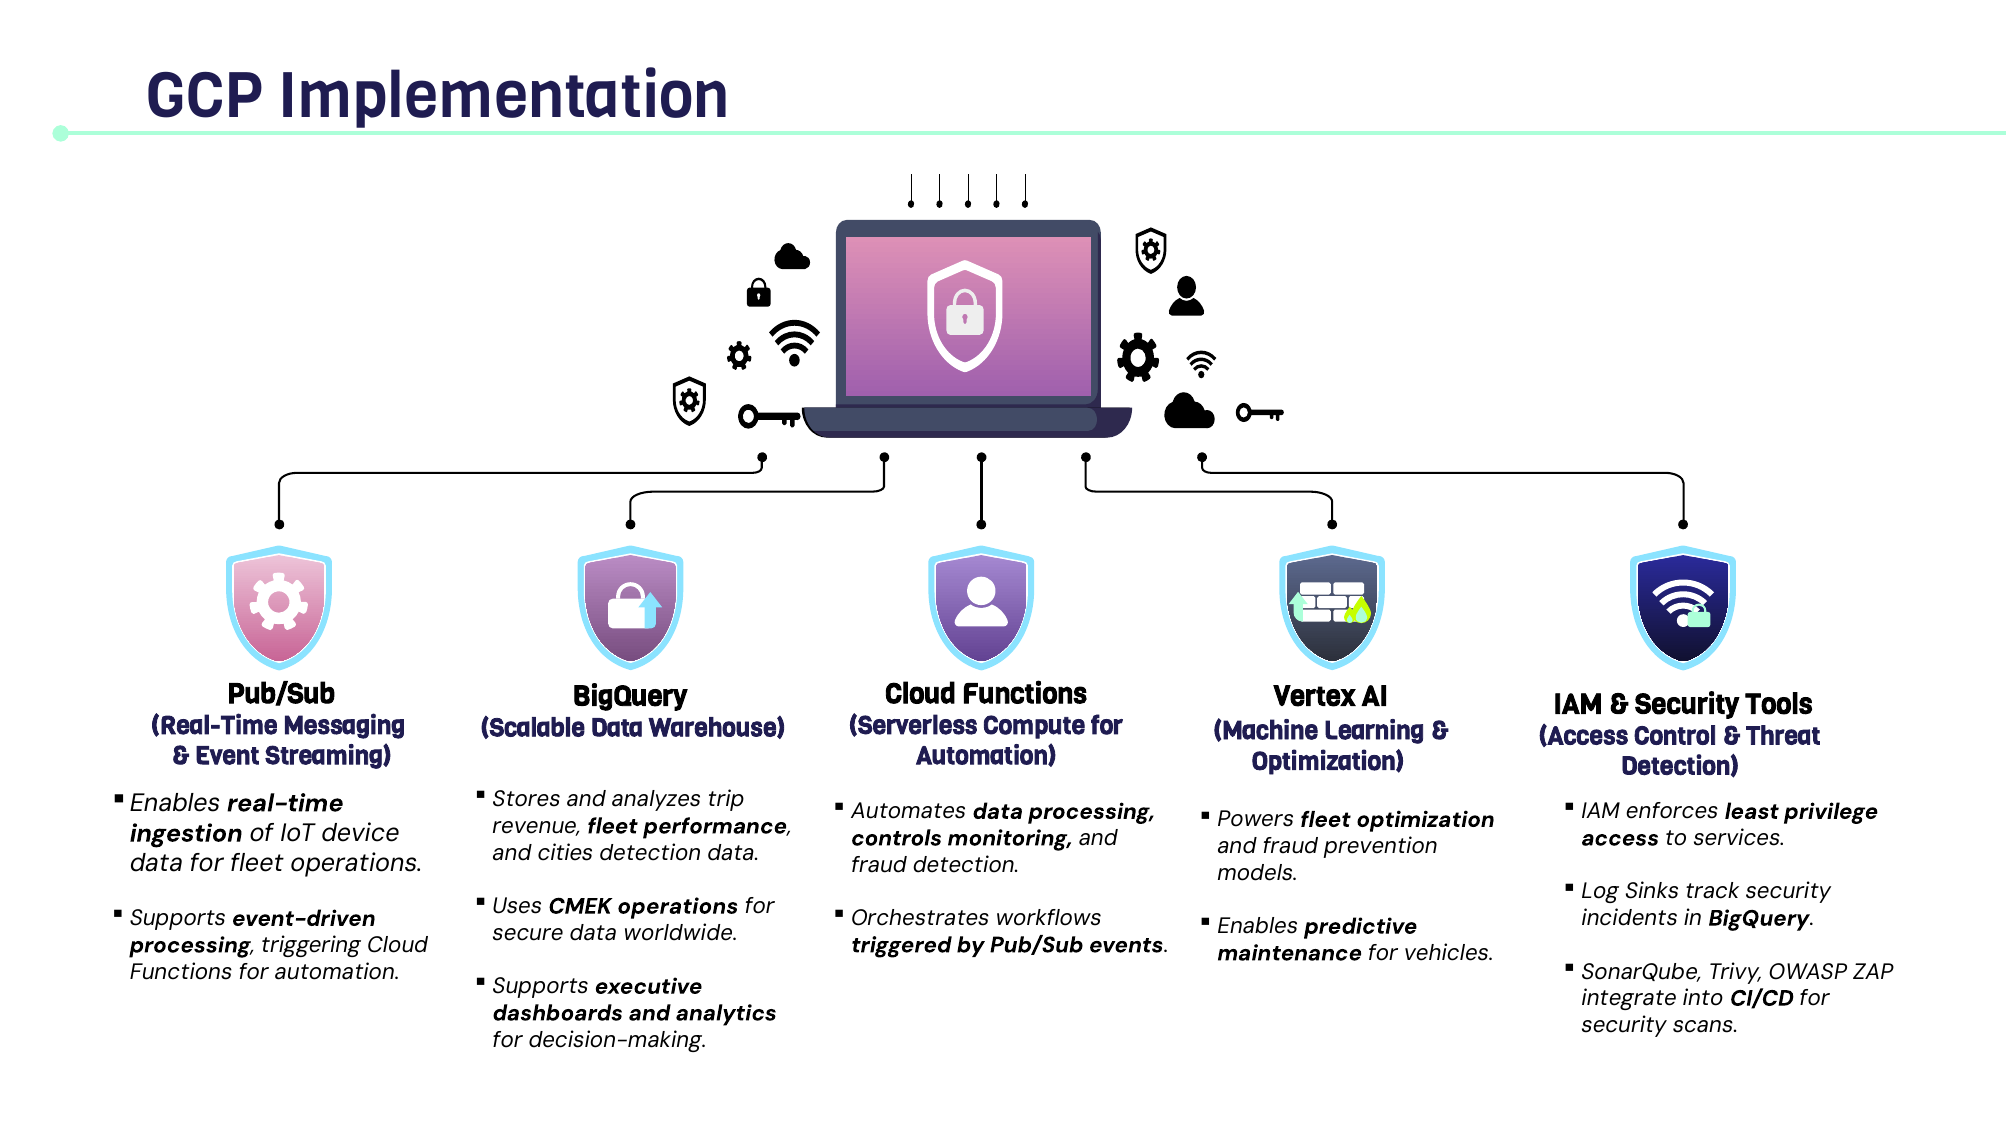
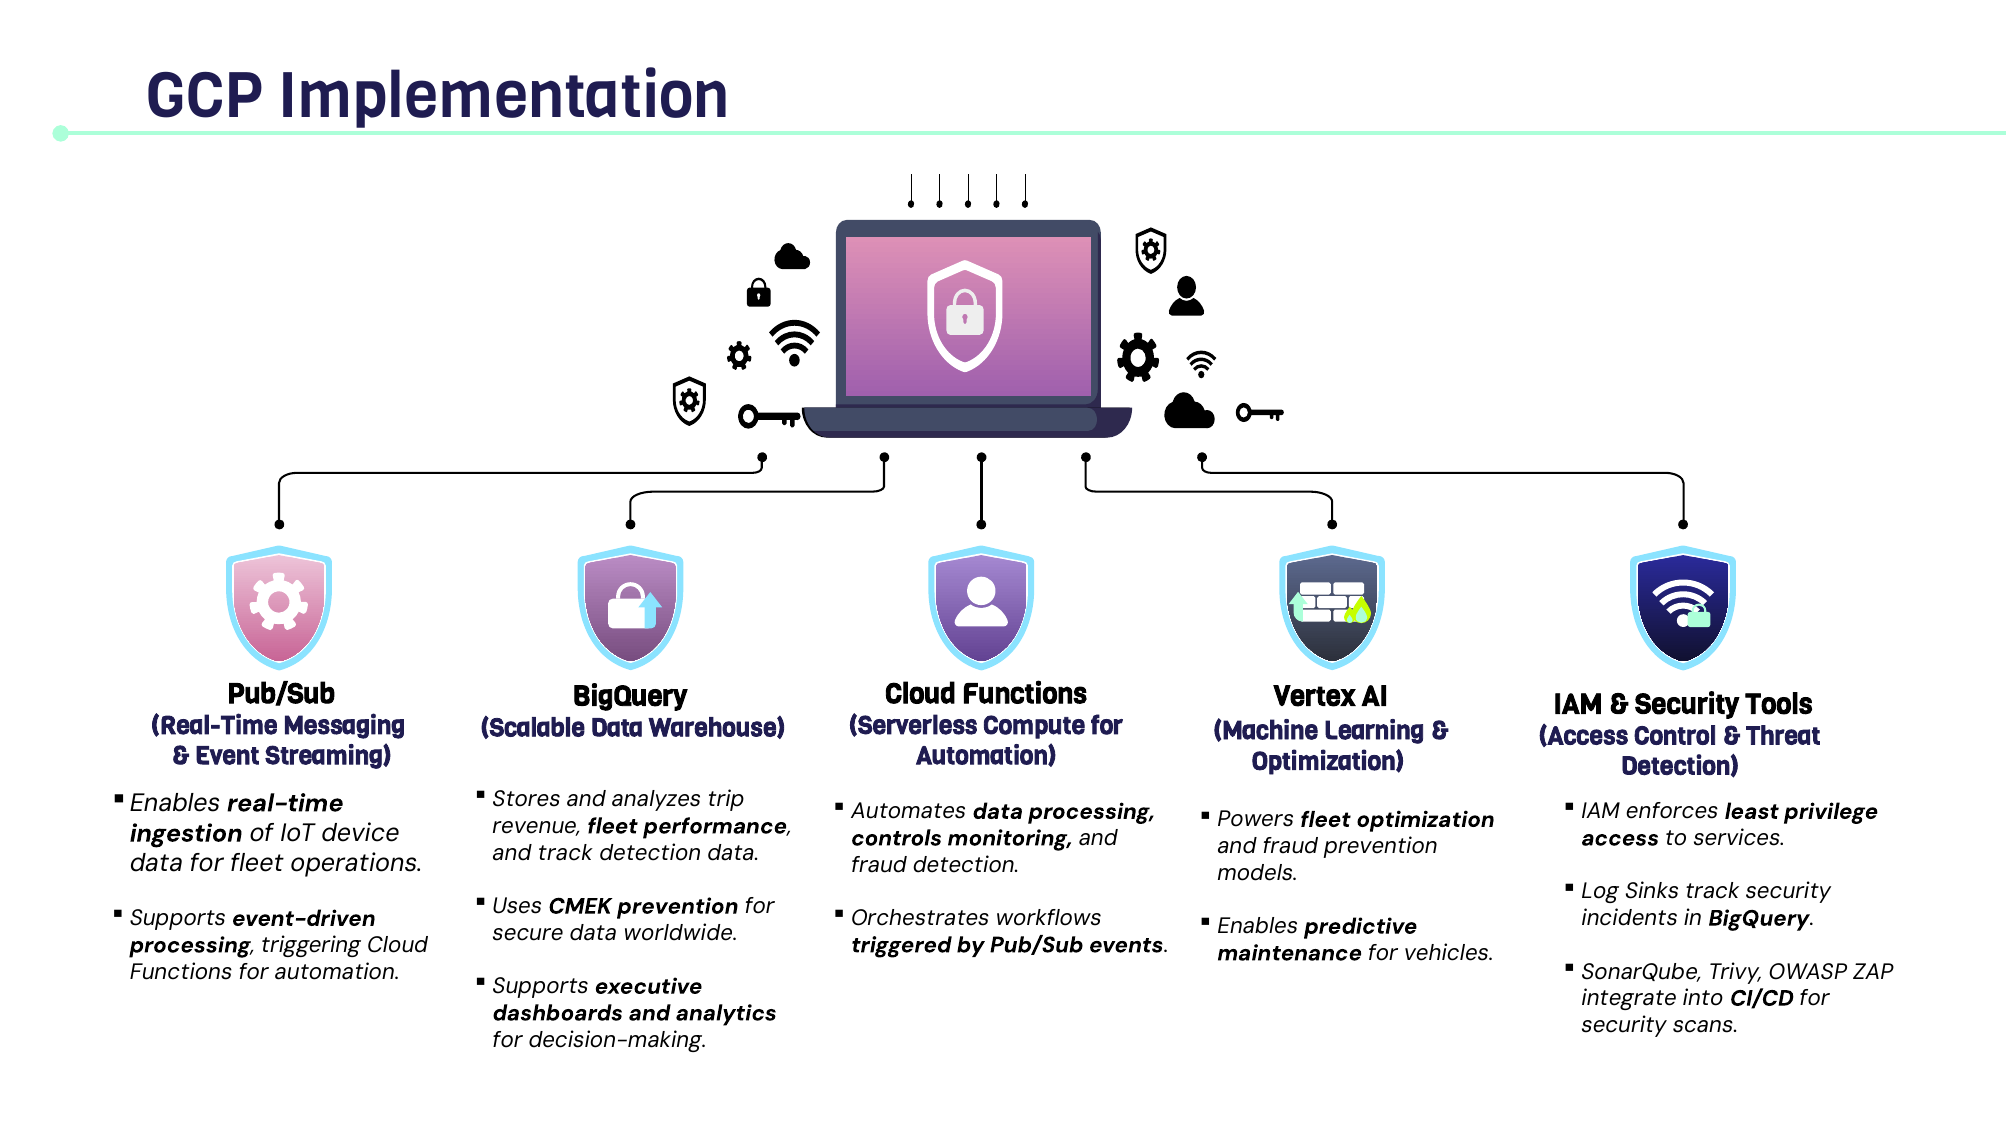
and cities: cities -> track (565, 852)
CMEK operations: operations -> prevention (678, 906)
